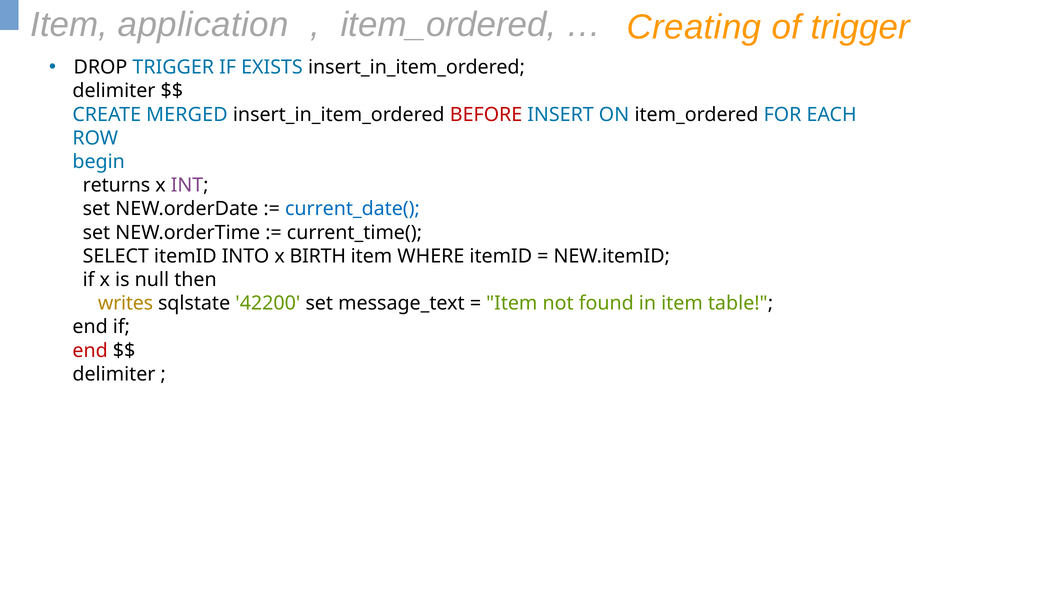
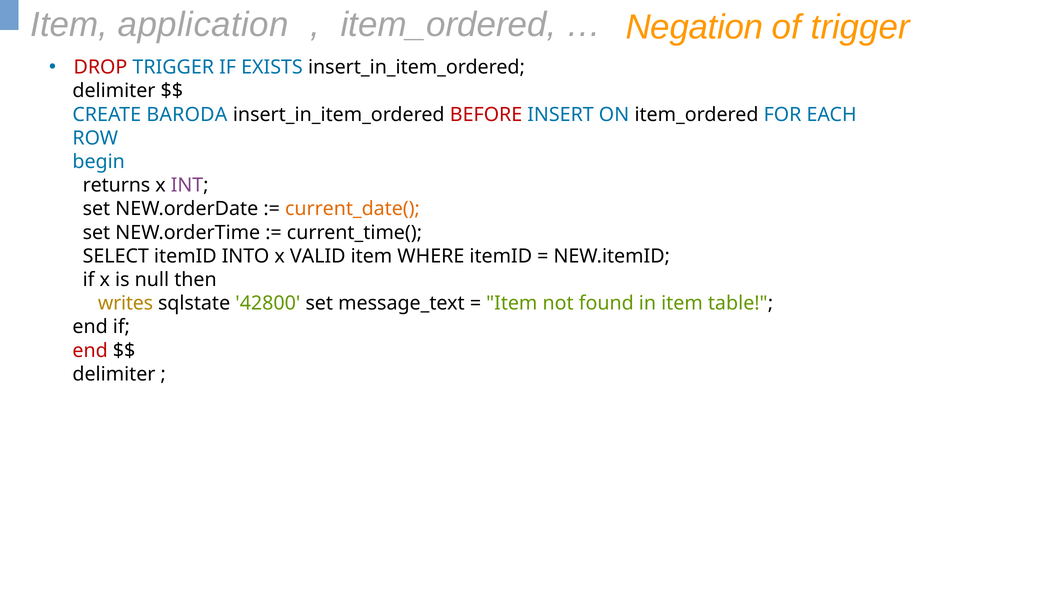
Creating: Creating -> Negation (694, 27)
DROP colour: black -> red (100, 67)
MERGED: MERGED -> BARODA (187, 115)
current_date( colour: blue -> orange (352, 209)
BIRTH: BIRTH -> VALID (318, 256)
42200: 42200 -> 42800 (268, 303)
